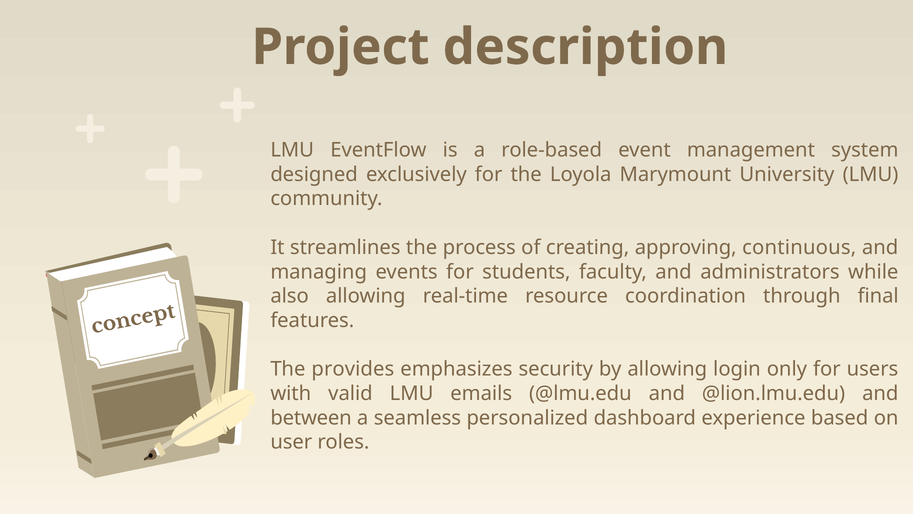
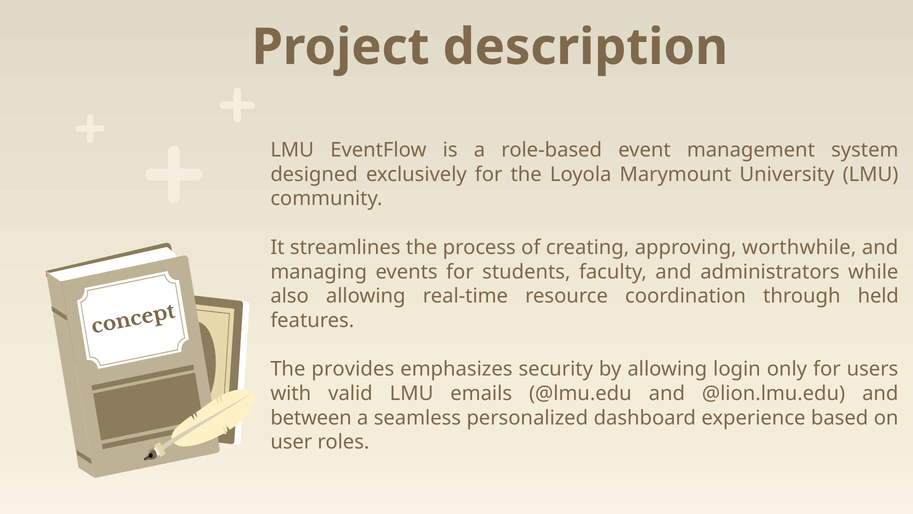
continuous: continuous -> worthwhile (799, 247)
final: final -> held (878, 296)
